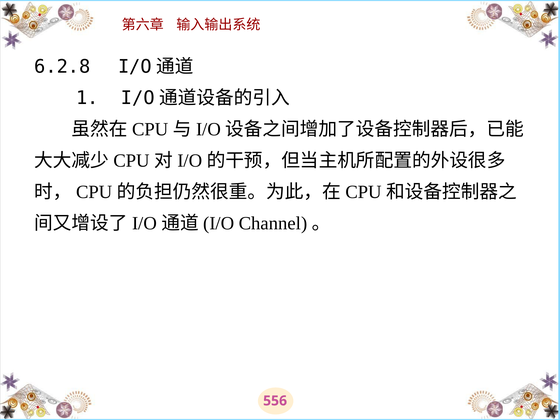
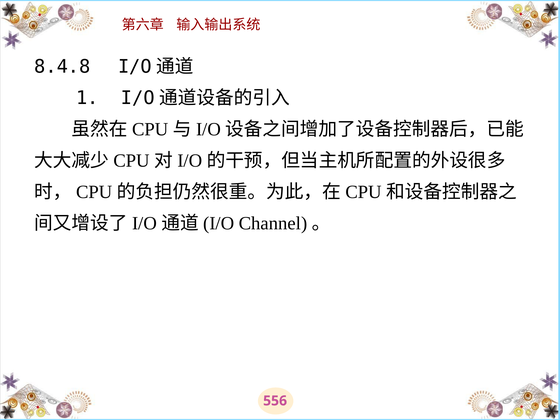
6.2.8: 6.2.8 -> 8.4.8 (62, 67)
